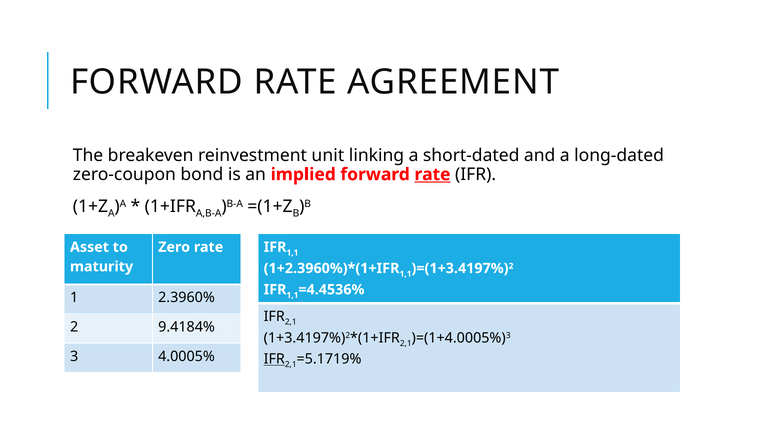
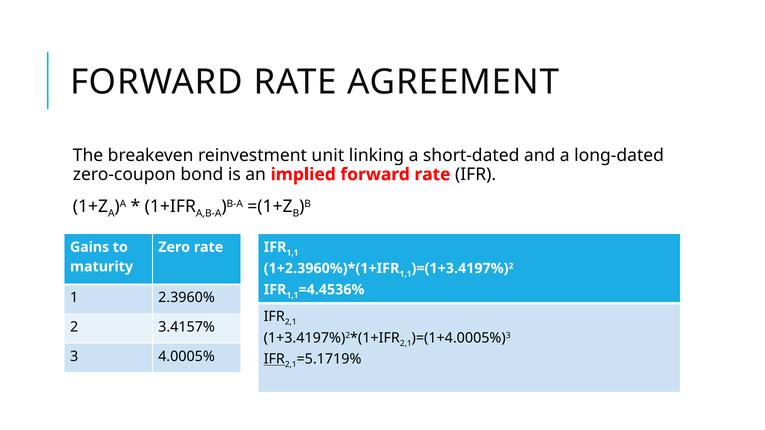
rate underline: present -> none (432, 175)
Asset: Asset -> Gains (90, 247)
9.4184%: 9.4184% -> 3.4157% (187, 327)
